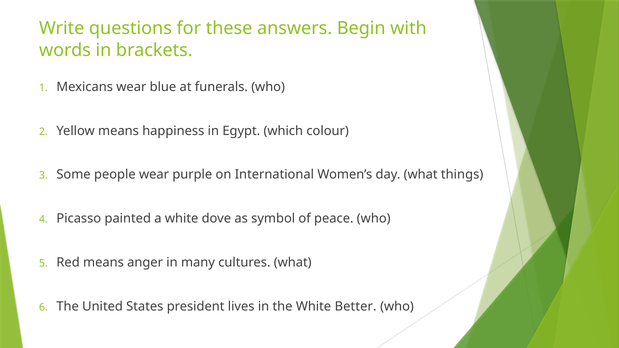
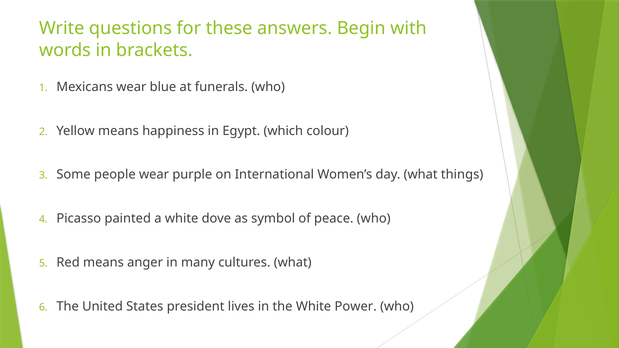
Better: Better -> Power (356, 307)
